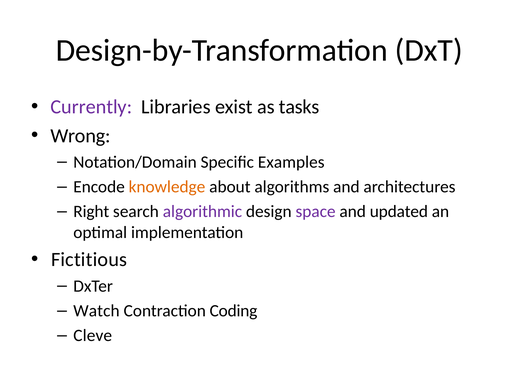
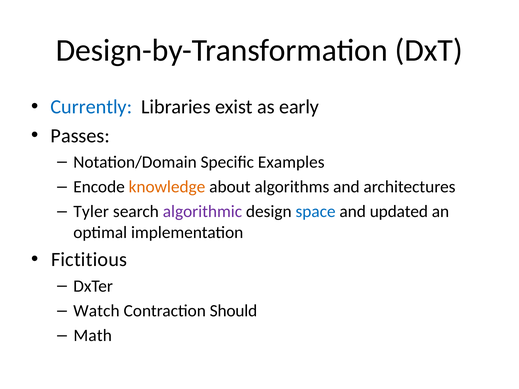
Currently colour: purple -> blue (91, 107)
tasks: tasks -> early (299, 107)
Wrong: Wrong -> Passes (80, 136)
Right: Right -> Tyler (91, 212)
space colour: purple -> blue (316, 212)
Coding: Coding -> Should (233, 311)
Cleve: Cleve -> Math (93, 336)
